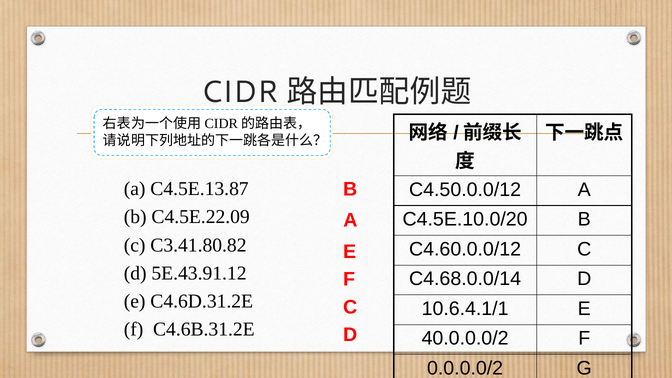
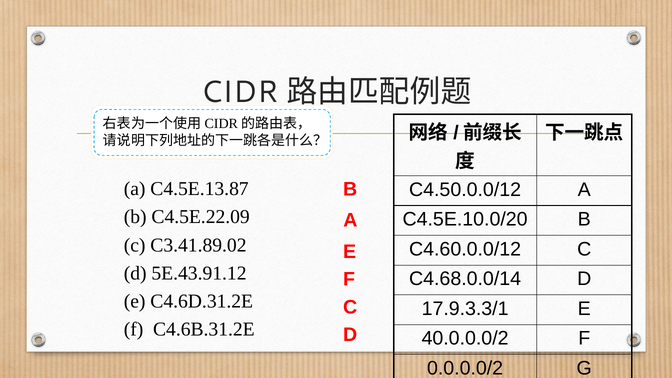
C3.41.80.82: C3.41.80.82 -> C3.41.89.02 (198, 245)
10.6.4.1/1: 10.6.4.1/1 -> 17.9.3.3/1 (465, 309)
